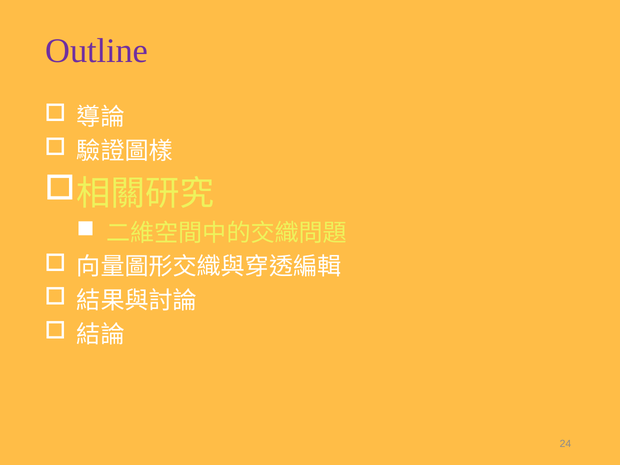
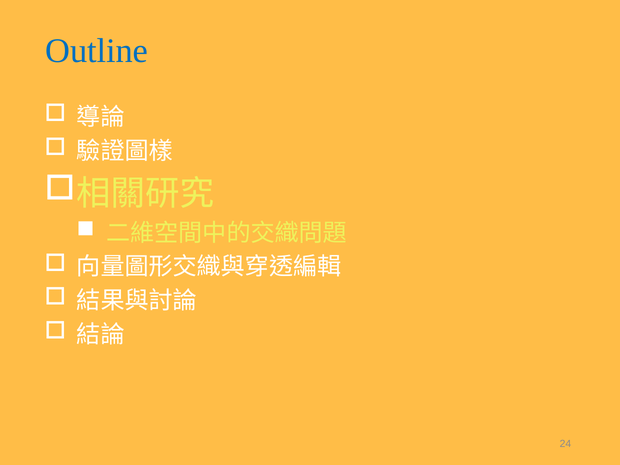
Outline colour: purple -> blue (97, 51)
